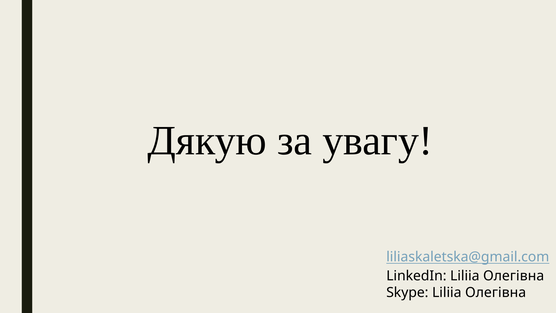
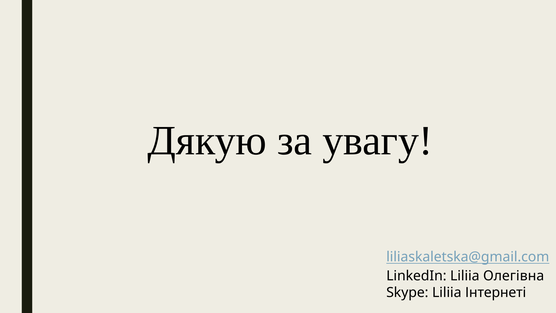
Skype Liliia Олегівна: Олегівна -> Інтернеті (496, 292)
